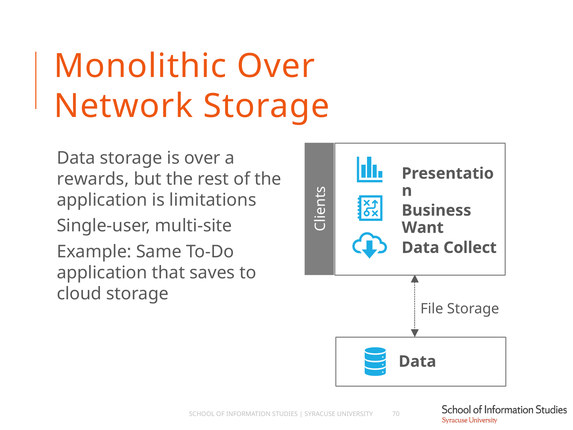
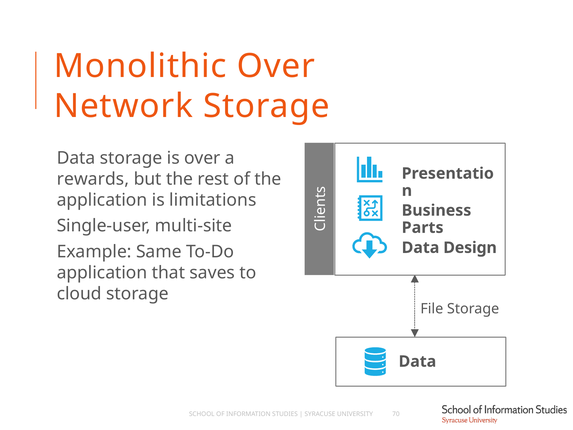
Want: Want -> Parts (423, 227)
Collect: Collect -> Design (470, 248)
